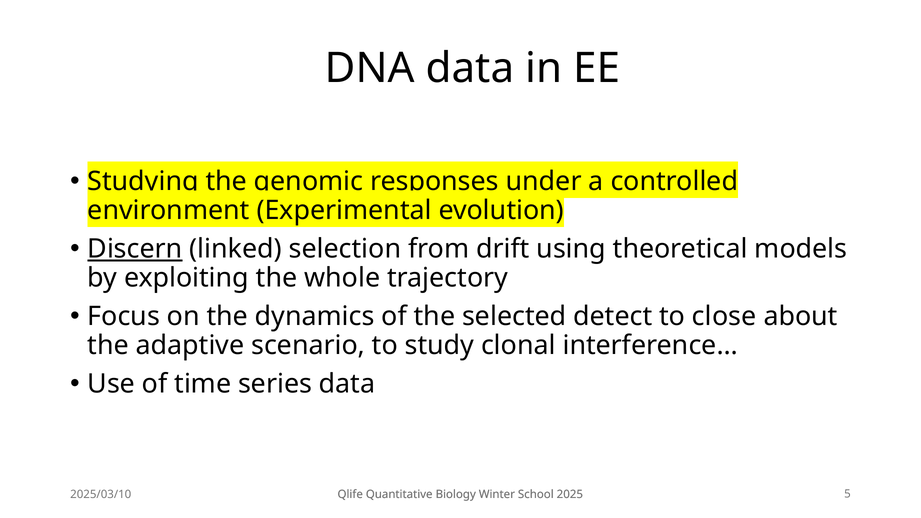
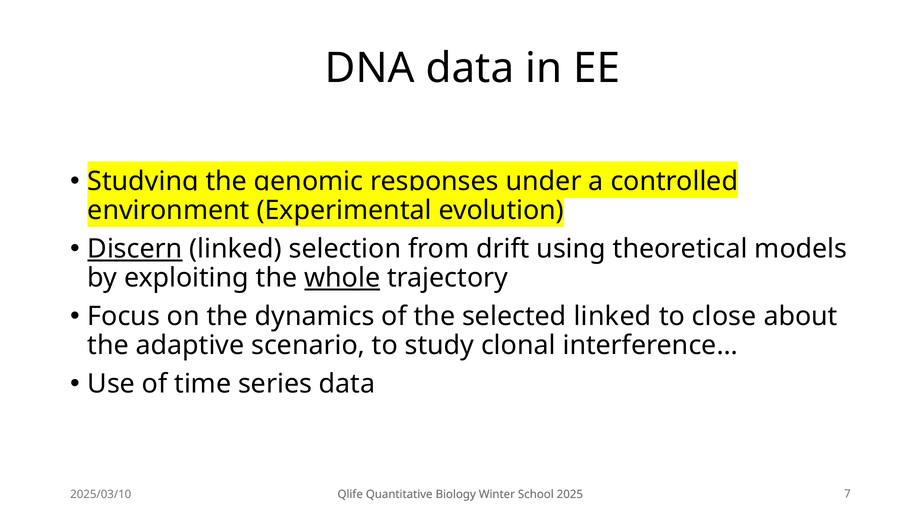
whole underline: none -> present (342, 278)
selected detect: detect -> linked (613, 317)
5: 5 -> 7 (847, 494)
